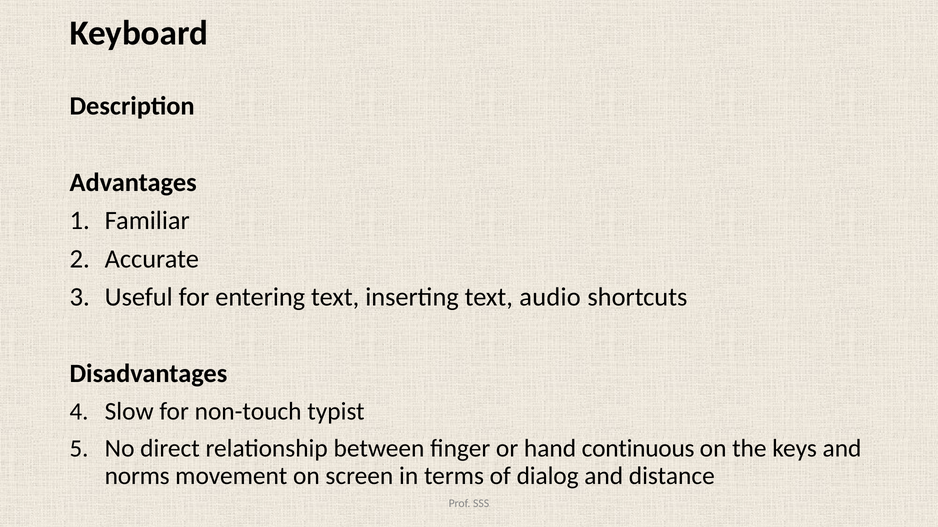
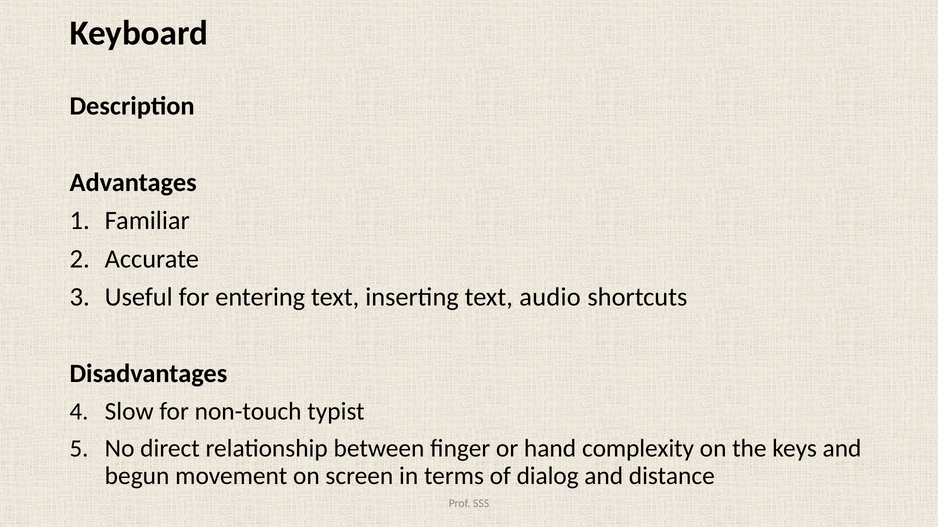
continuous: continuous -> complexity (638, 449)
norms: norms -> begun (137, 477)
